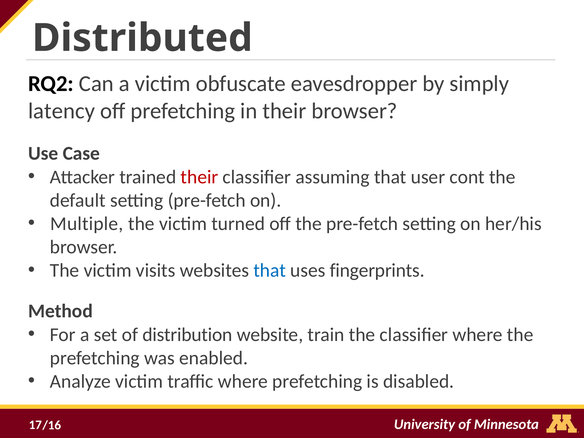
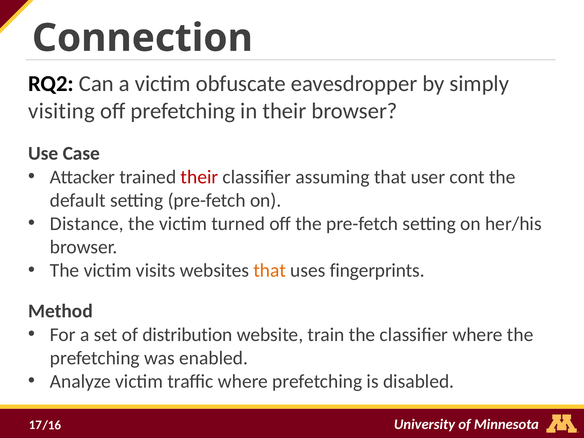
Distributed: Distributed -> Connection (142, 38)
latency: latency -> visiting (61, 111)
Multiple: Multiple -> Distance (87, 224)
that colour: blue -> orange (270, 270)
